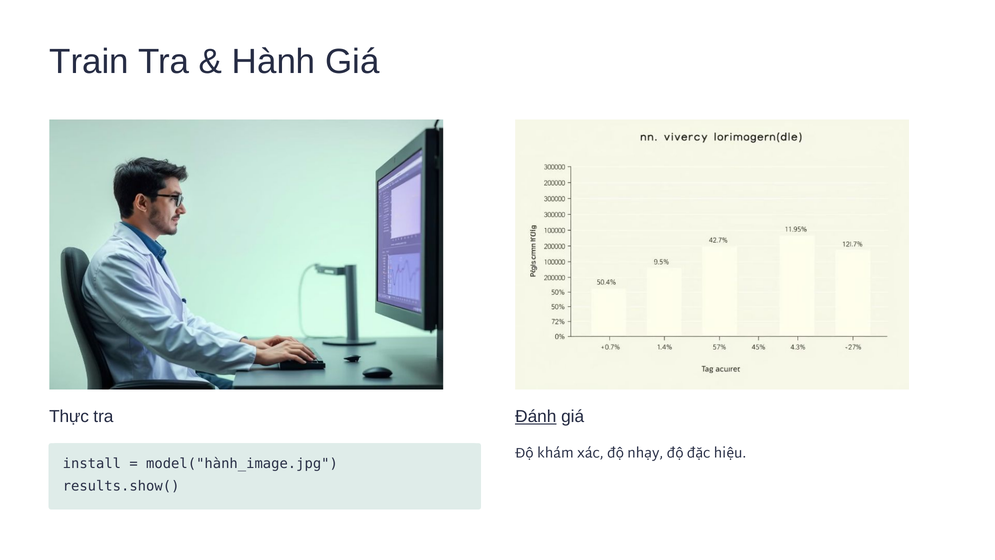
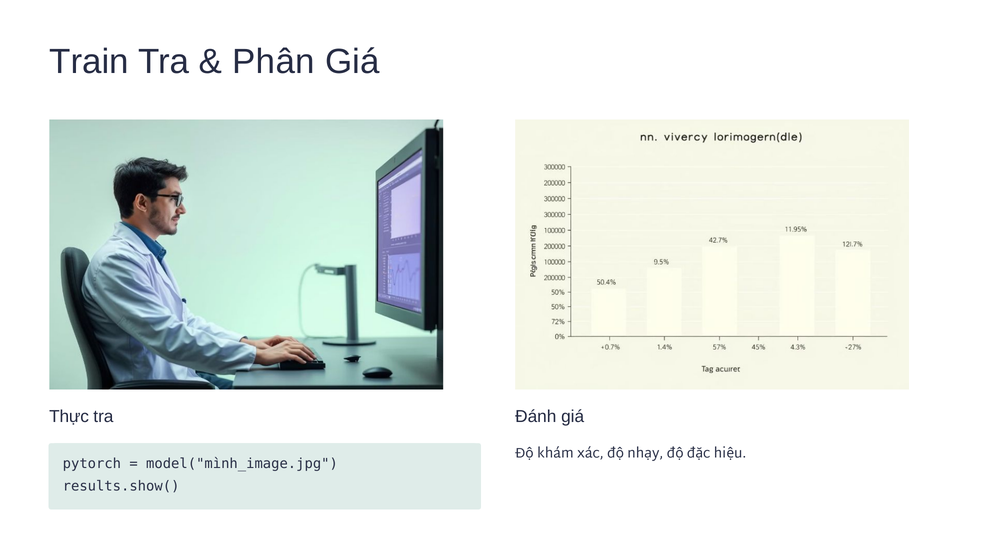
Hành: Hành -> Phân (273, 62)
Đánh underline: present -> none (536, 416)
install: install -> pytorch (92, 464)
model("hành_image.jpg: model("hành_image.jpg -> model("mình_image.jpg (242, 464)
